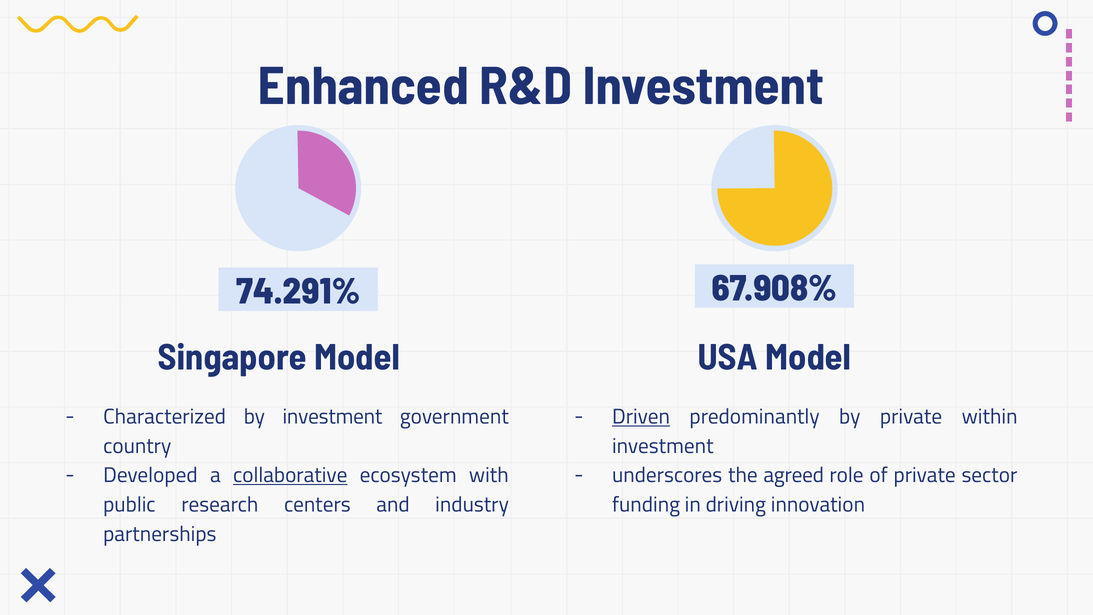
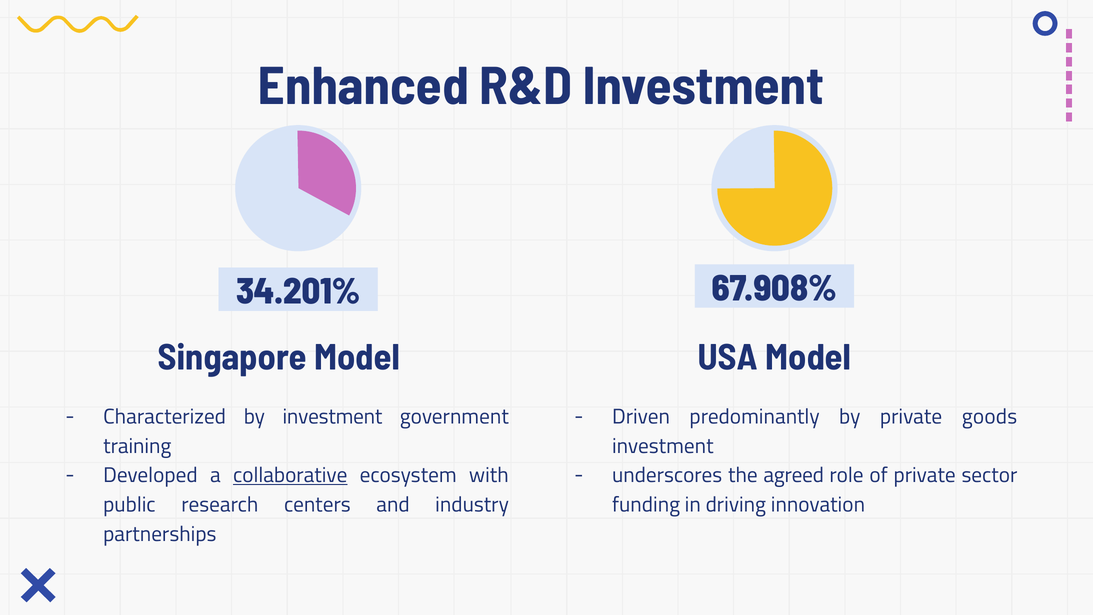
74.291%: 74.291% -> 34.201% (298, 292)
Driven underline: present -> none (641, 417)
within: within -> goods (990, 417)
country: country -> training (137, 446)
